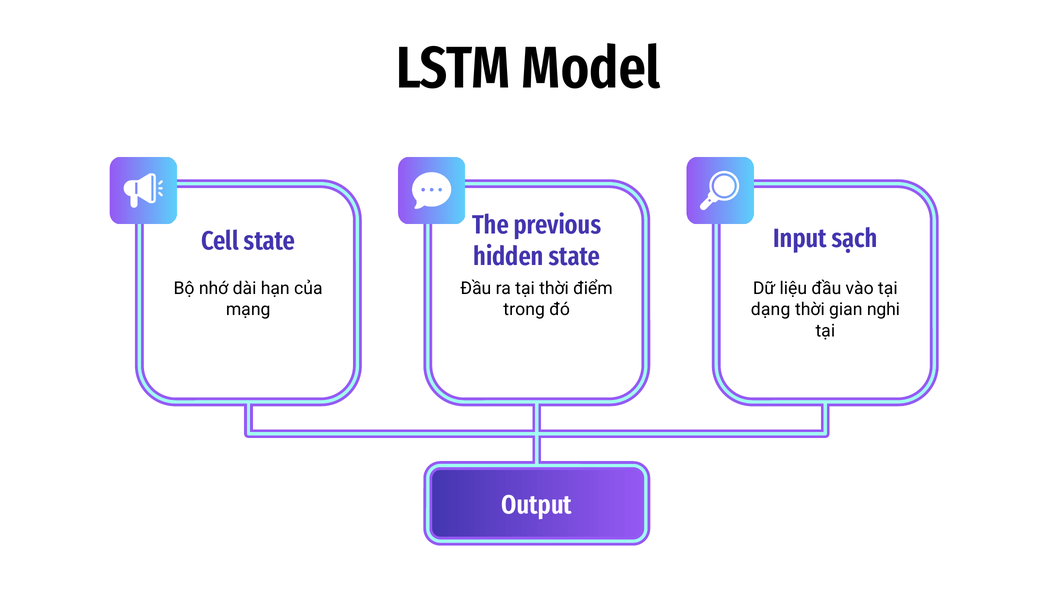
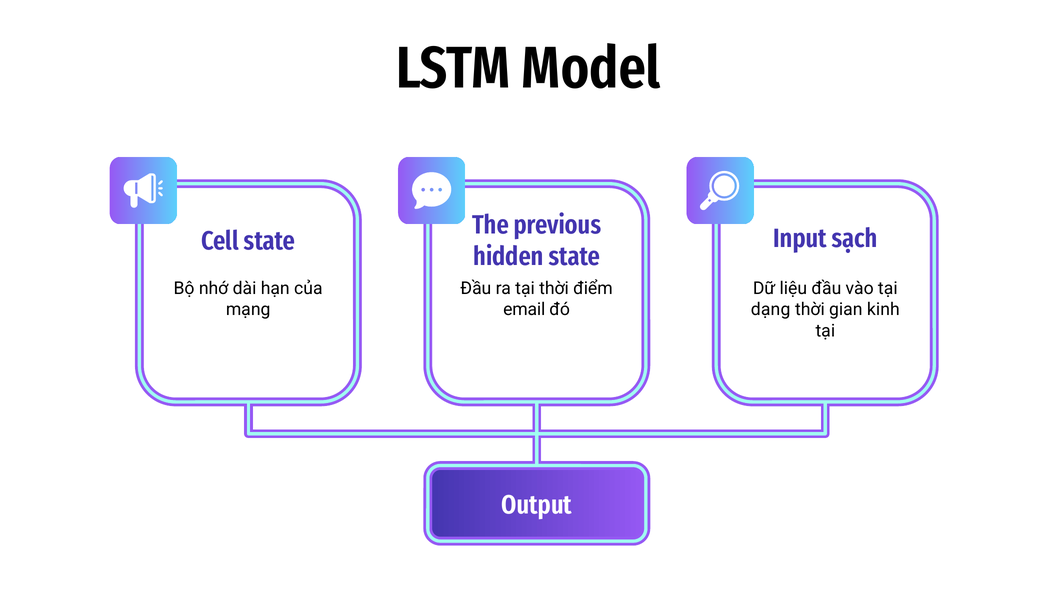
trong: trong -> email (524, 309)
nghi: nghi -> kinh (883, 309)
